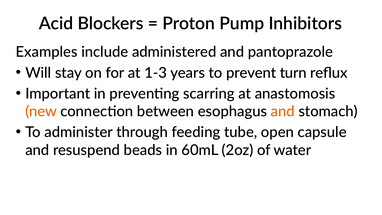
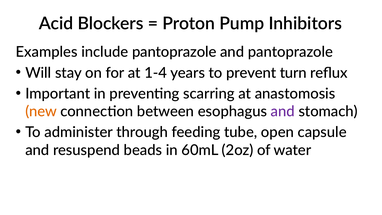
include administered: administered -> pantoprazole (174, 52)
1-3: 1-3 -> 1-4 (156, 73)
and colour: orange -> purple (283, 111)
